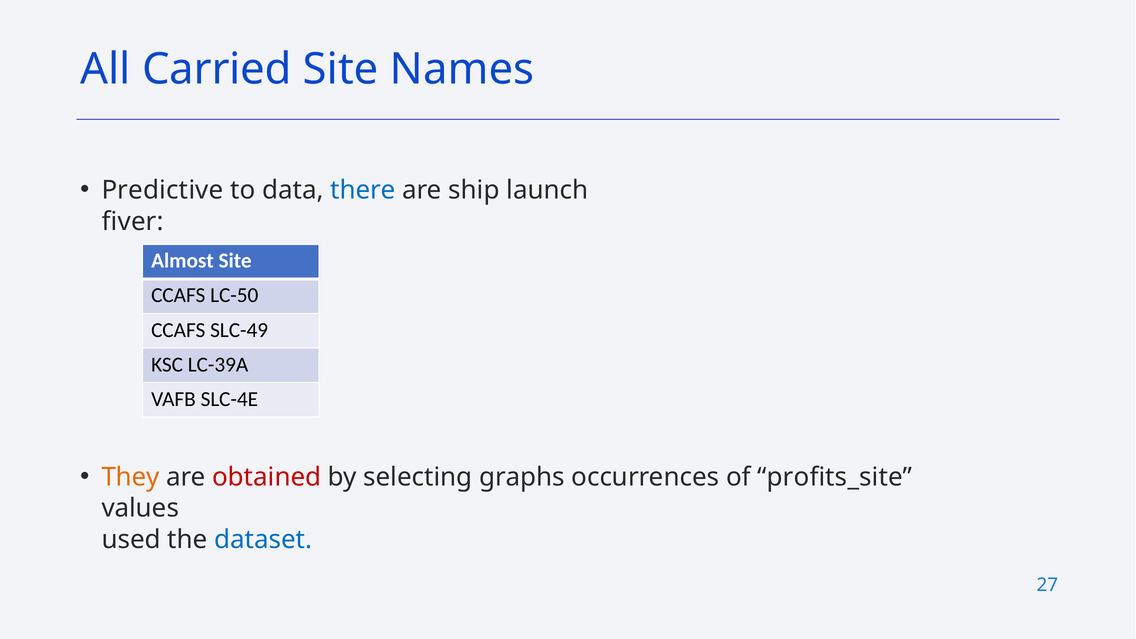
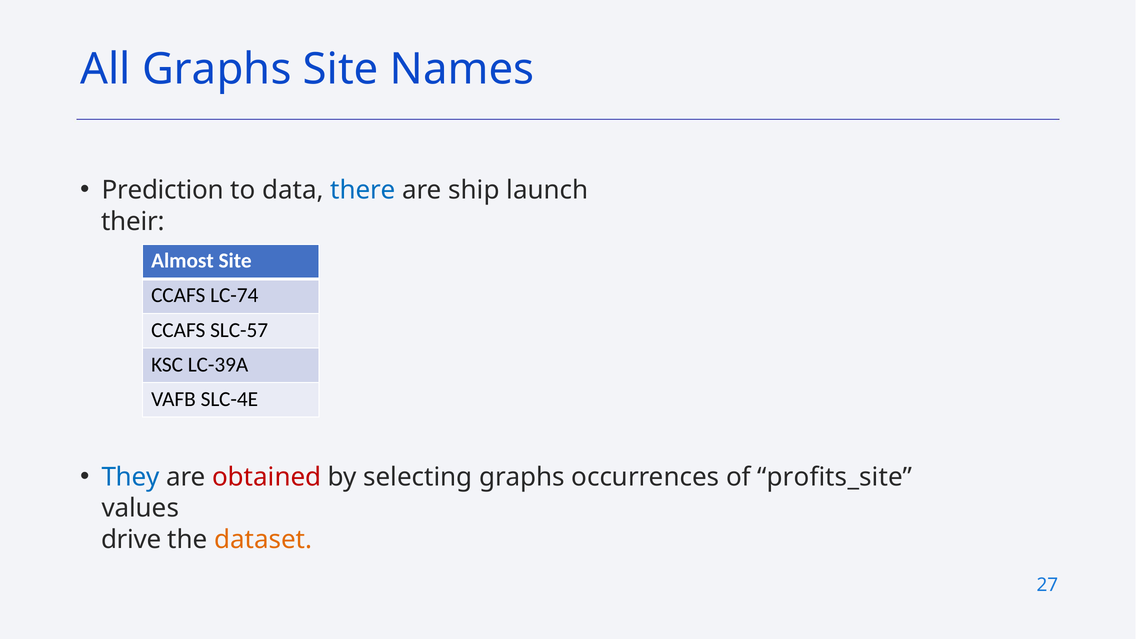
All Carried: Carried -> Graphs (217, 70)
Predictive: Predictive -> Prediction (163, 190)
fiver: fiver -> their (133, 221)
LC-50: LC-50 -> LC-74 (234, 295)
SLC-49: SLC-49 -> SLC-57 (239, 330)
They colour: orange -> blue (131, 477)
used: used -> drive (131, 540)
dataset colour: blue -> orange (263, 540)
